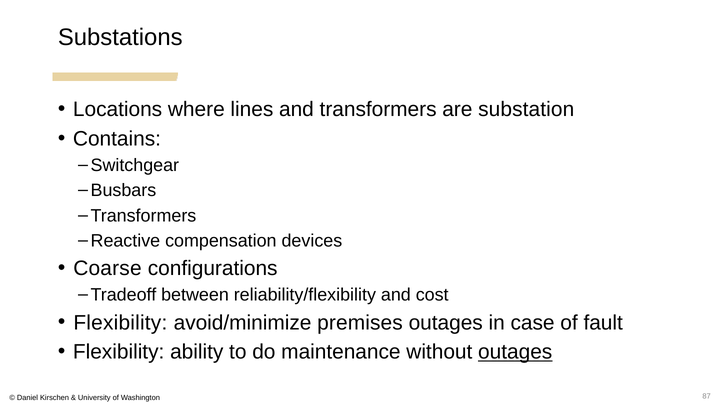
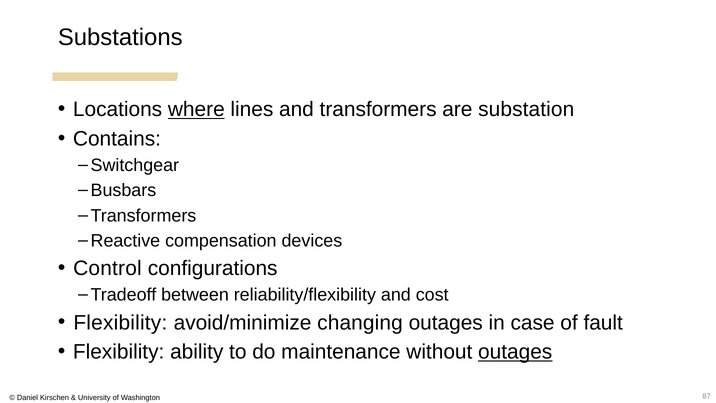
where underline: none -> present (196, 109)
Coarse: Coarse -> Control (107, 268)
premises: premises -> changing (360, 322)
